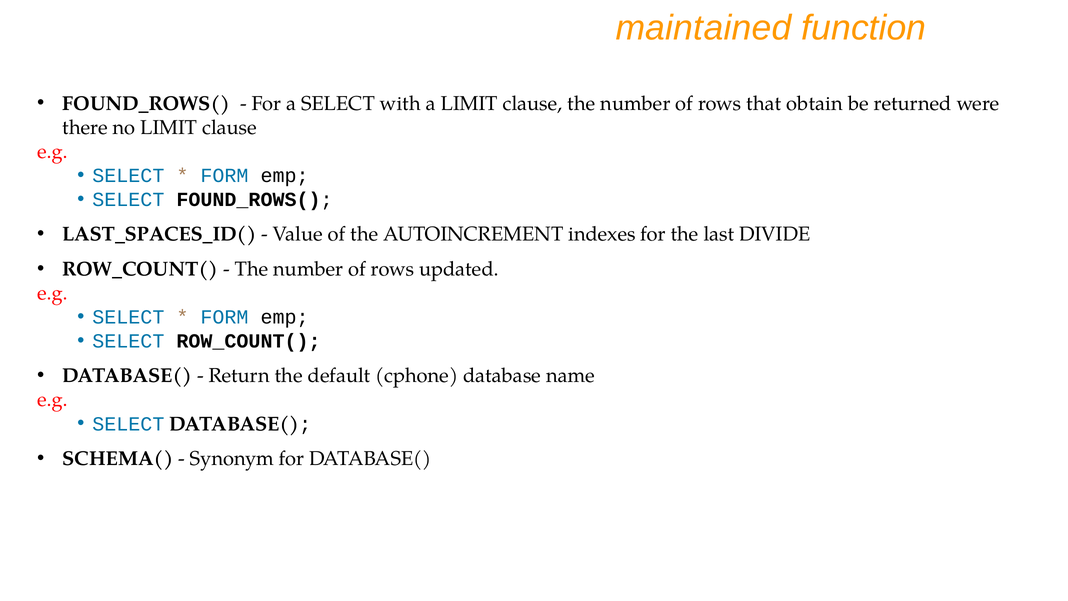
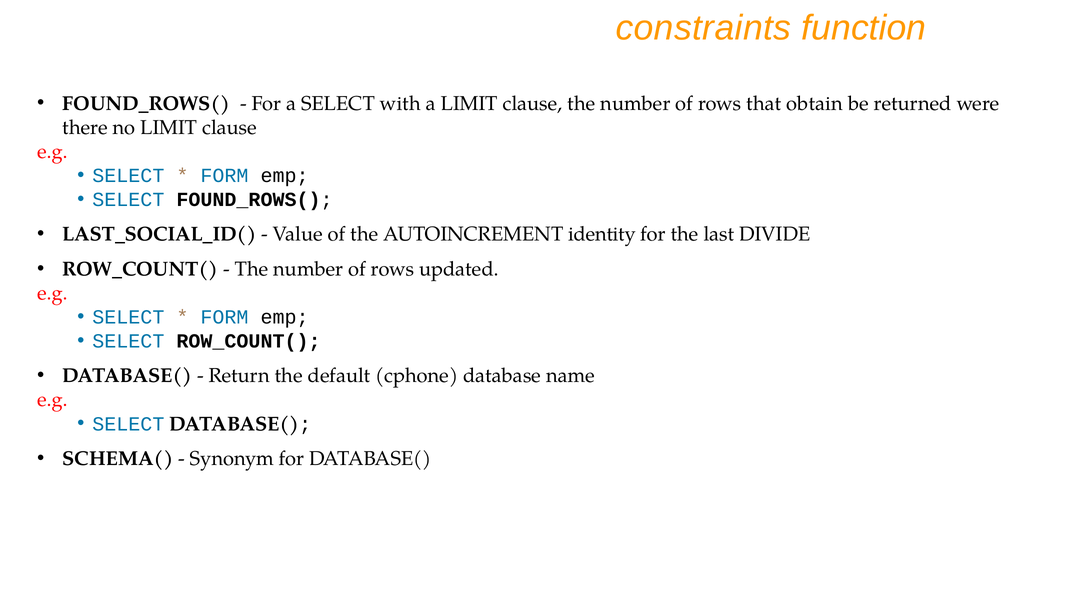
maintained: maintained -> constraints (703, 28)
LAST_SPACES_ID(: LAST_SPACES_ID( -> LAST_SOCIAL_ID( (159, 234)
indexes: indexes -> identity (602, 234)
